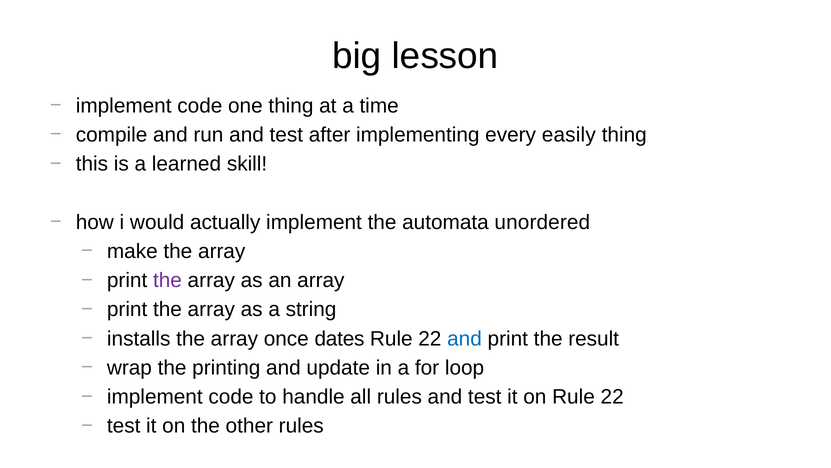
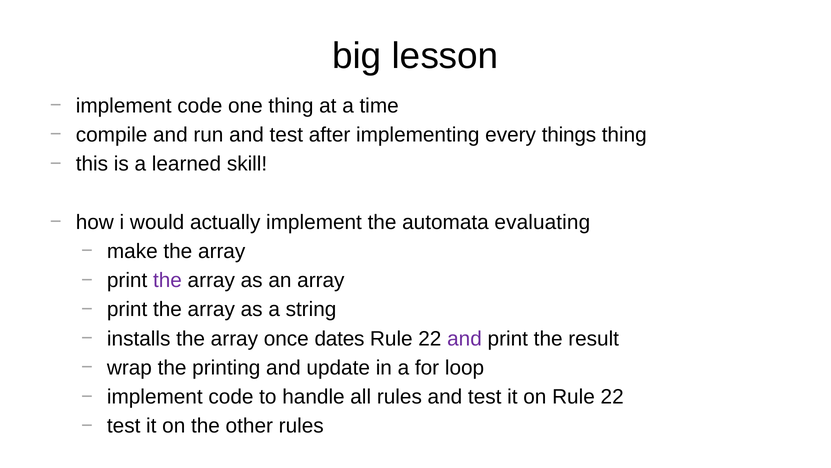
easily: easily -> things (569, 135)
unordered: unordered -> evaluating (542, 222)
and colour: blue -> purple (464, 338)
